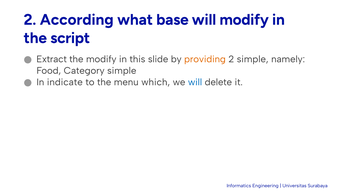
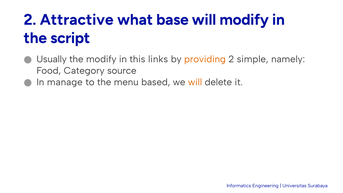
According: According -> Attractive (77, 20)
Extract: Extract -> Usually (52, 59)
slide: slide -> links (158, 59)
Category simple: simple -> source (122, 71)
indicate: indicate -> manage (65, 82)
which: which -> based (156, 82)
will colour: blue -> orange (195, 82)
